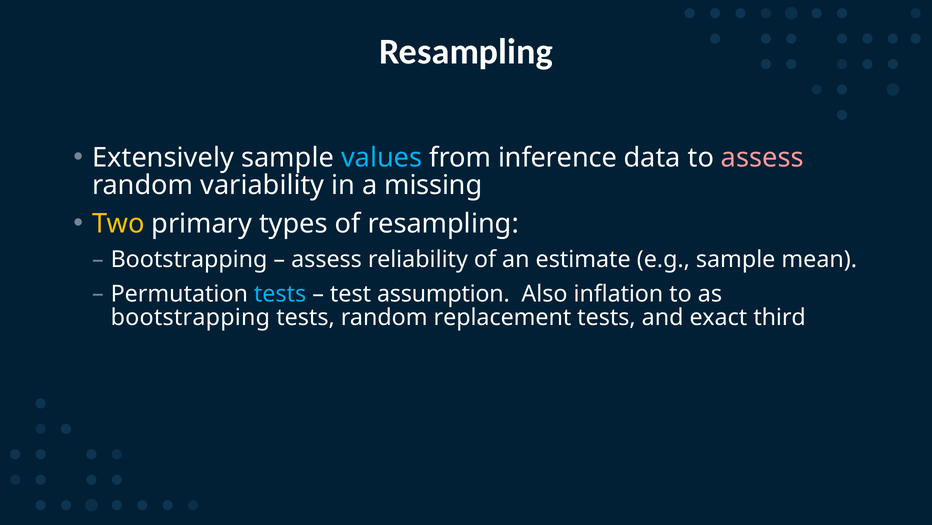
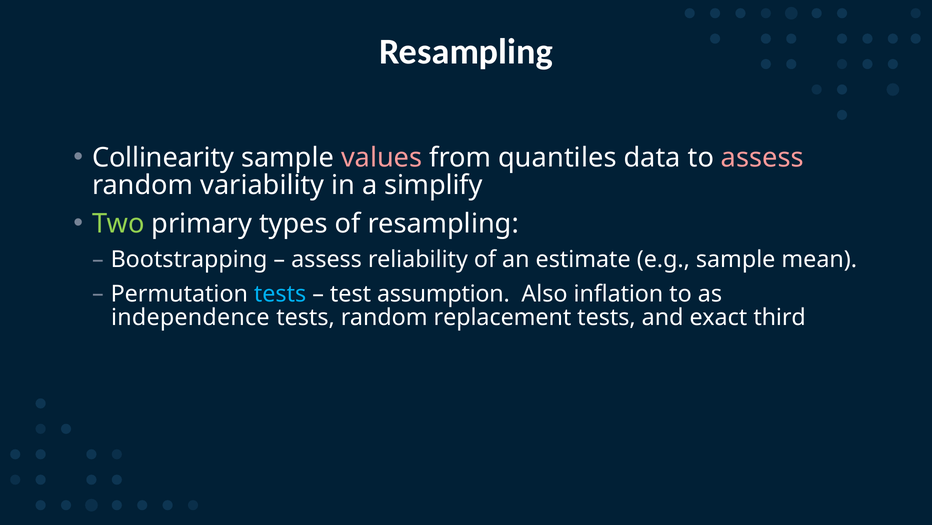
Extensively: Extensively -> Collinearity (163, 157)
values colour: light blue -> pink (382, 157)
inference: inference -> quantiles (557, 157)
missing: missing -> simplify (433, 185)
Two colour: yellow -> light green (118, 223)
bootstrapping: bootstrapping -> independence (190, 317)
